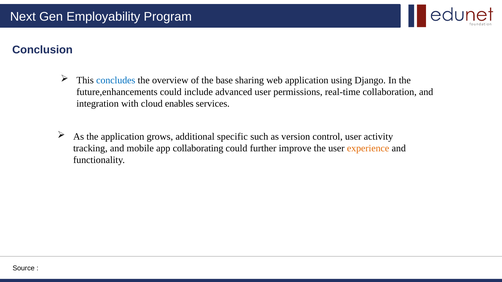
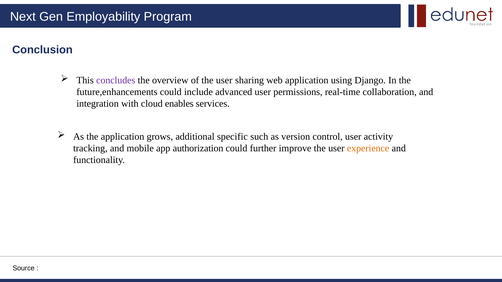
concludes colour: blue -> purple (116, 80)
of the base: base -> user (224, 80)
collaborating: collaborating -> authorization (198, 149)
